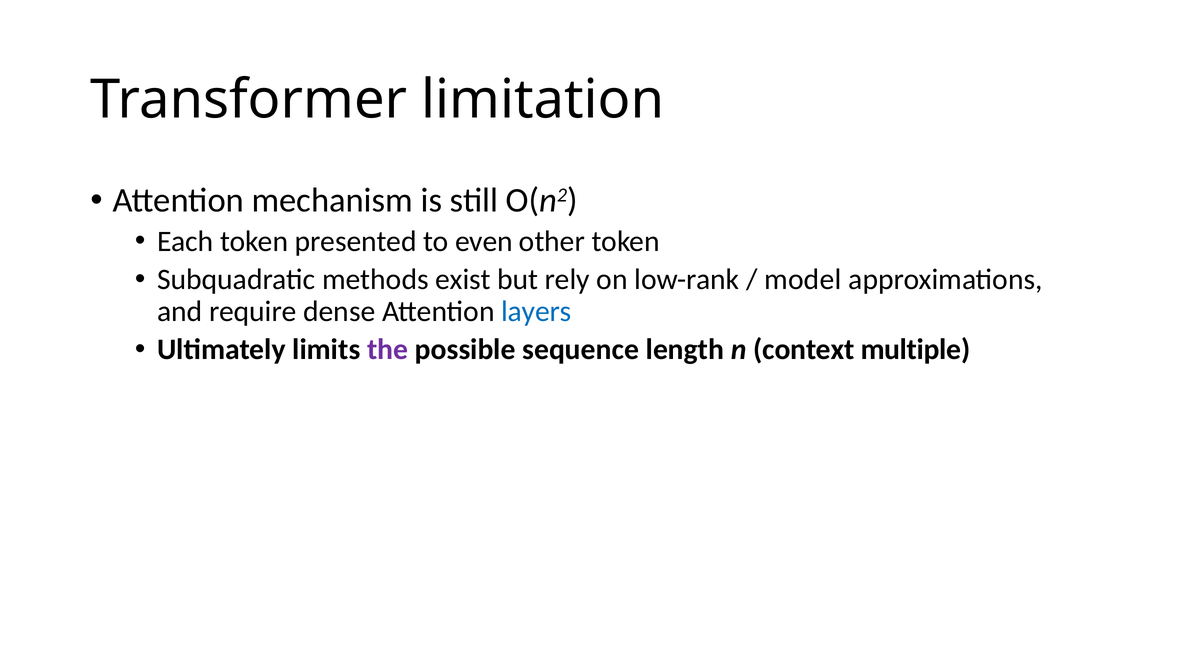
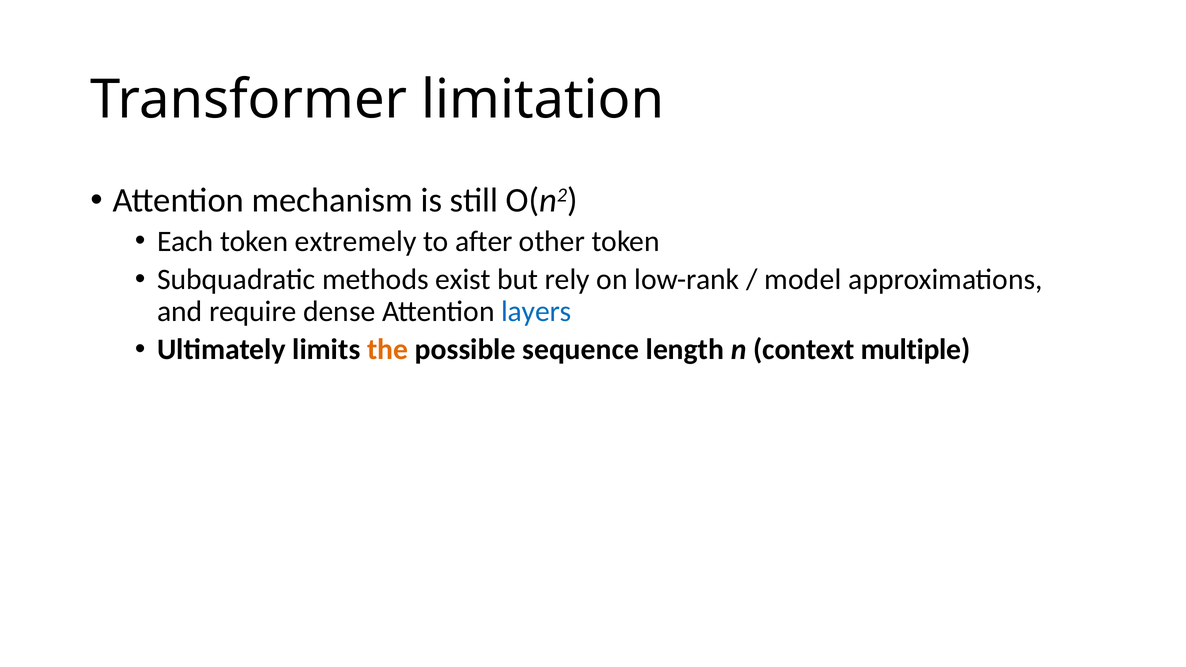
presented: presented -> extremely (356, 241)
even: even -> after (484, 241)
the colour: purple -> orange (388, 350)
